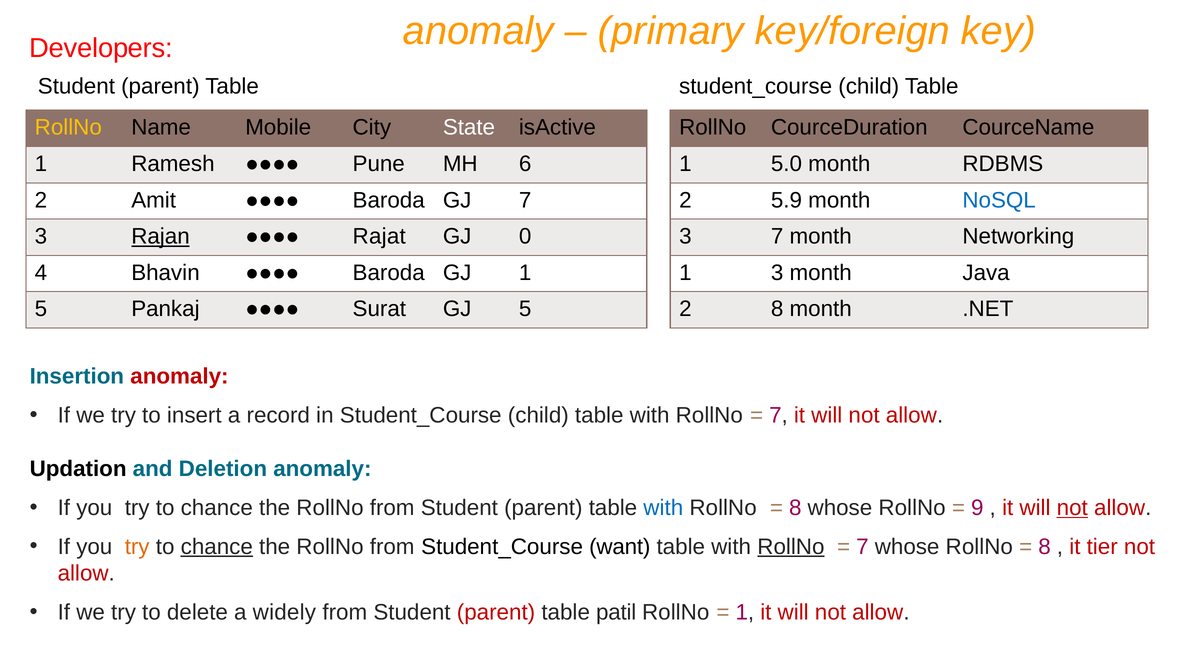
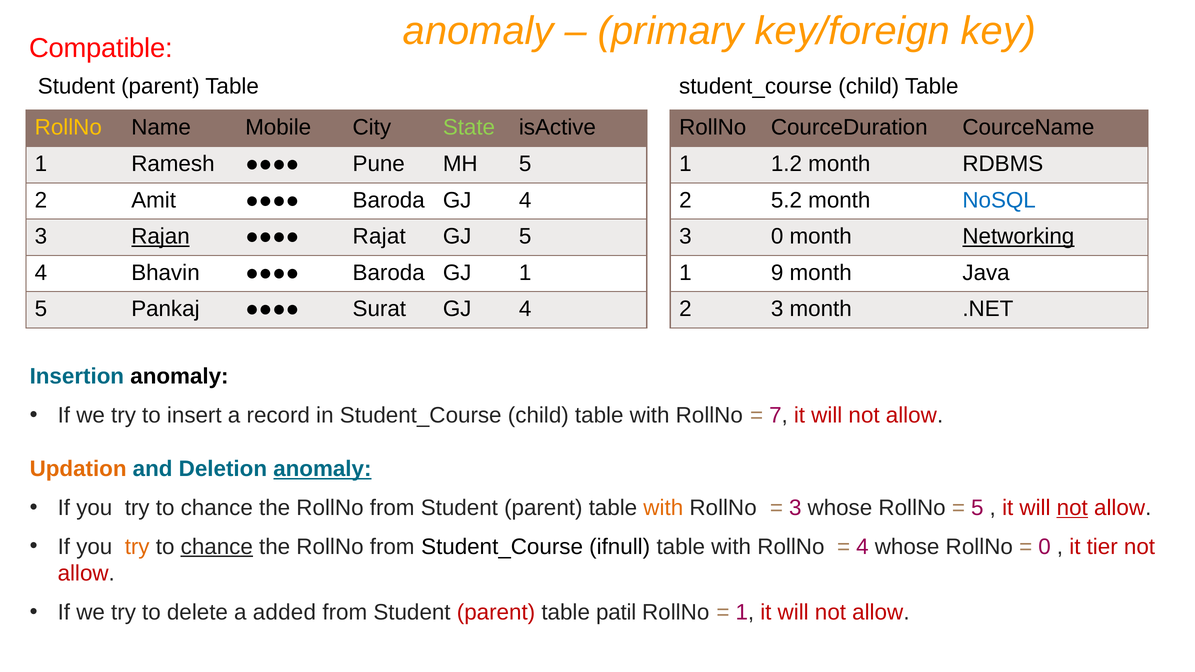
Developers: Developers -> Compatible (101, 48)
State colour: white -> light green (469, 128)
MH 6: 6 -> 5 (525, 164)
5.0: 5.0 -> 1.2 (786, 164)
Baroda GJ 7: 7 -> 4 (525, 200)
5.9: 5.9 -> 5.2 (786, 200)
GJ 0: 0 -> 5 (525, 237)
3 7: 7 -> 0 (777, 237)
Networking underline: none -> present (1018, 237)
1 3: 3 -> 9 (777, 273)
Surat GJ 5: 5 -> 4 (525, 309)
2 8: 8 -> 3 (777, 309)
anomaly colour: red -> black (179, 377)
Updation colour: black -> orange (78, 469)
anomaly underline: none -> present (322, 469)
with colour: blue -> orange (663, 508)
8: 8 -> 3 (795, 508)
9: 9 -> 5 (977, 508)
want: want -> ifnull (620, 547)
RollNo underline: present -> none (791, 547)
7: 7 -> 4 (862, 547)
8: 8 -> 0 (1045, 547)
widely: widely -> added (284, 613)
